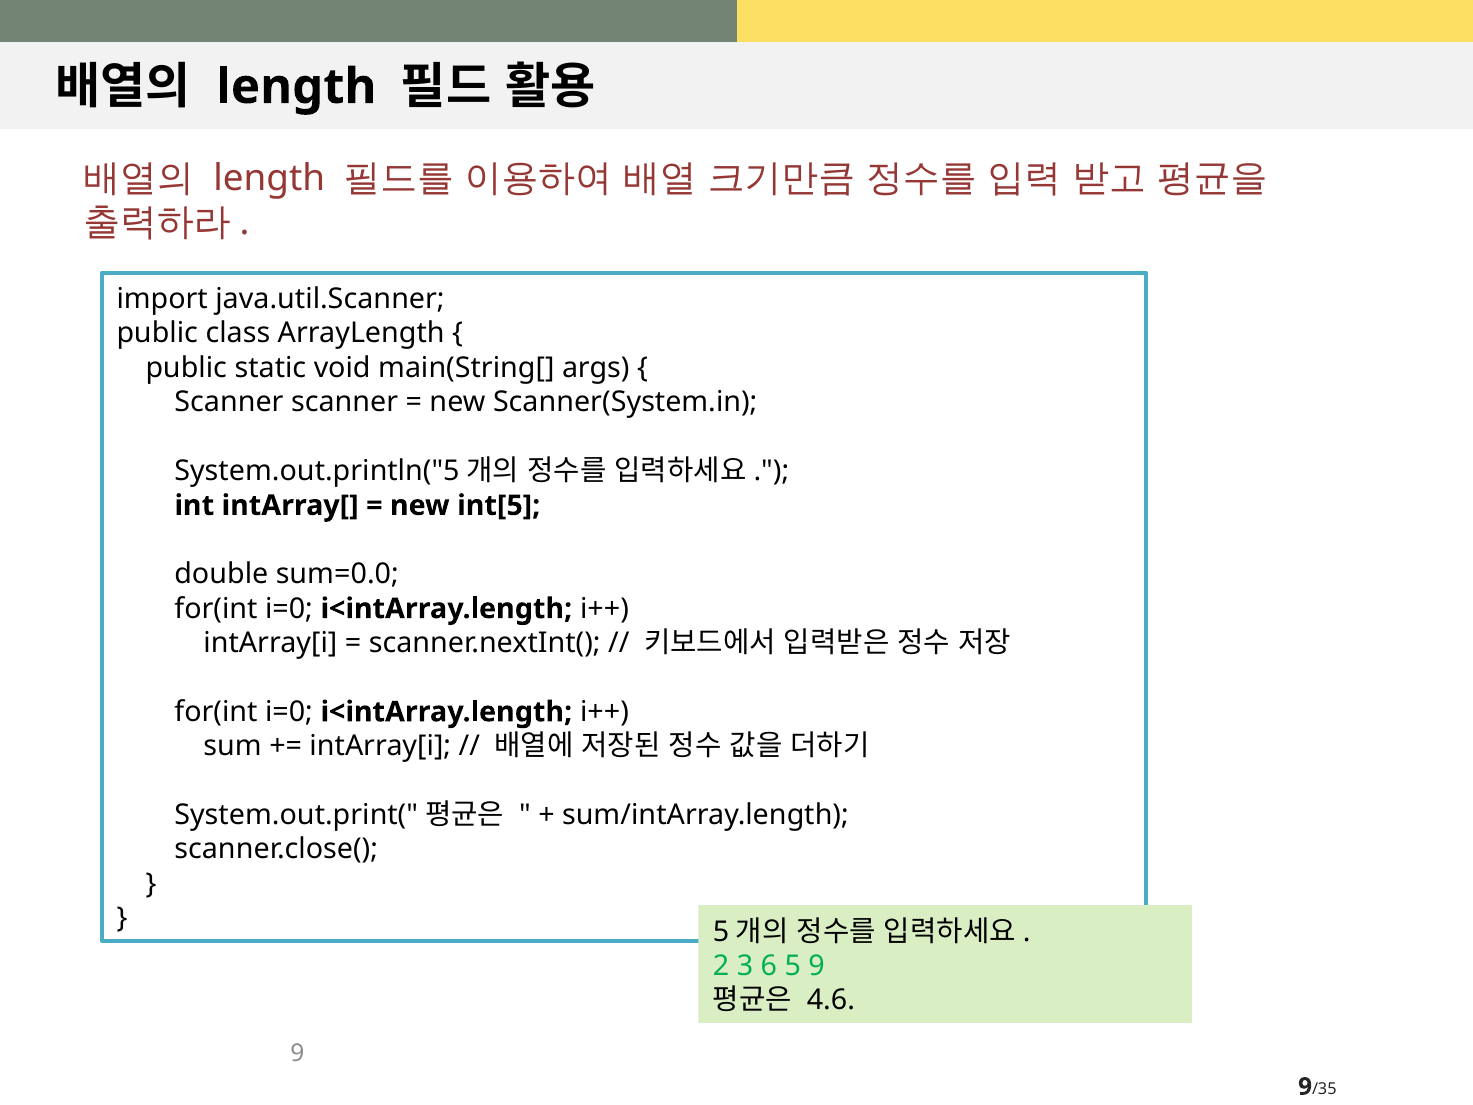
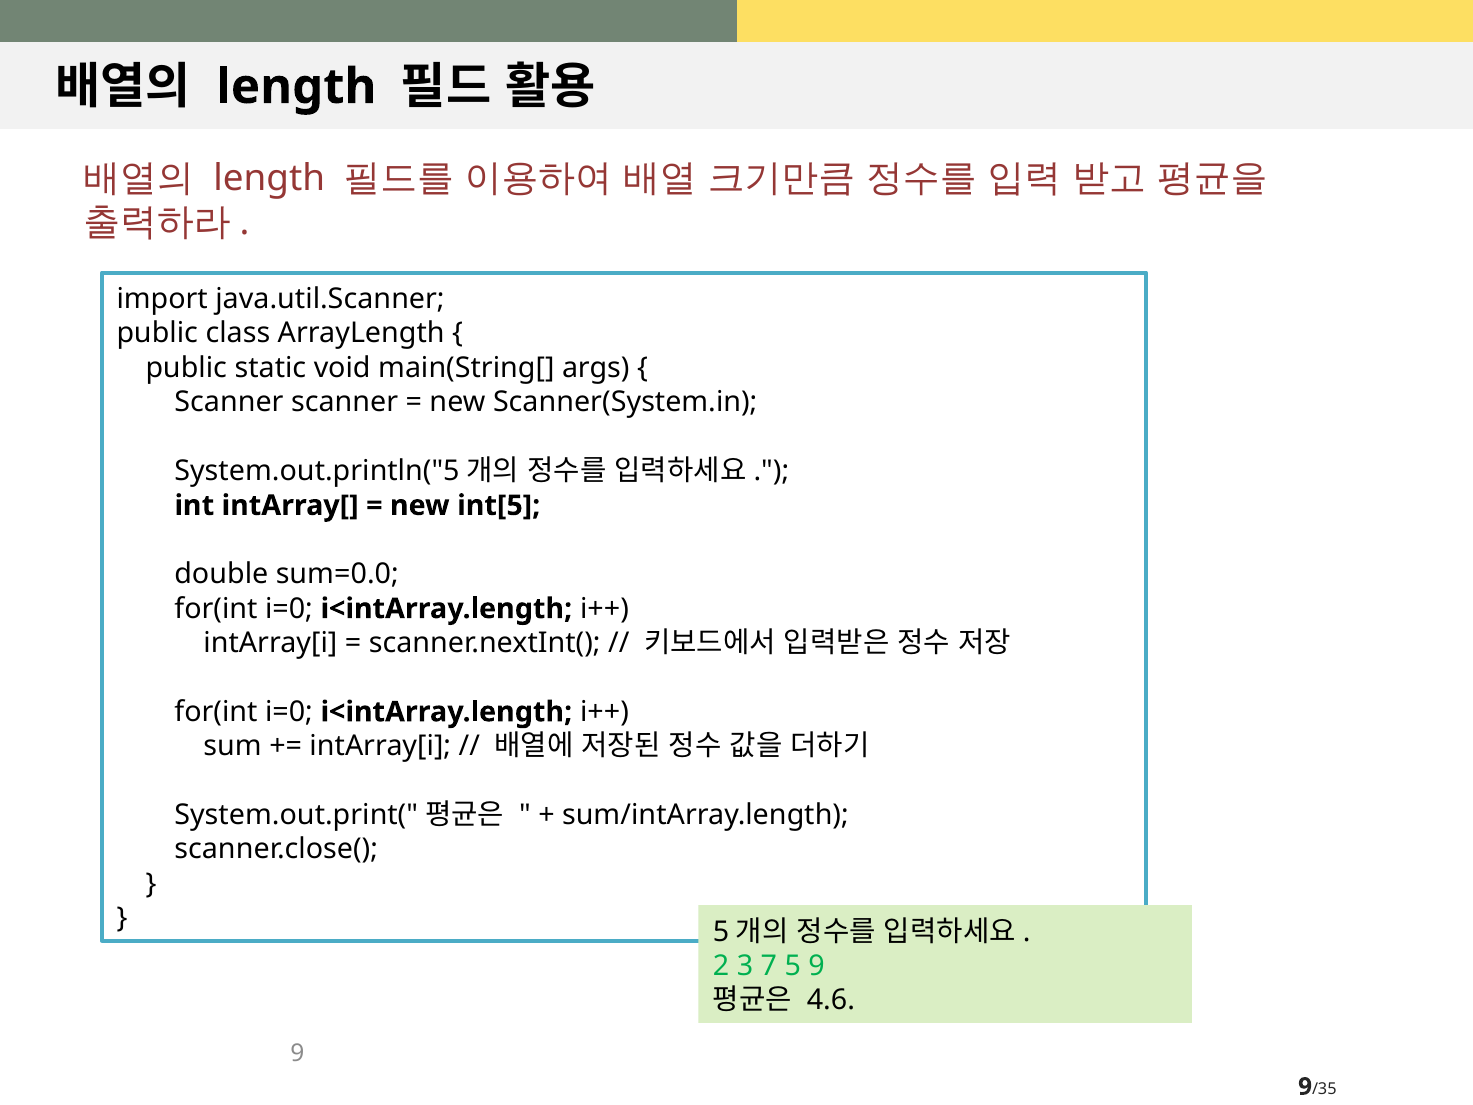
6: 6 -> 7 (769, 966)
